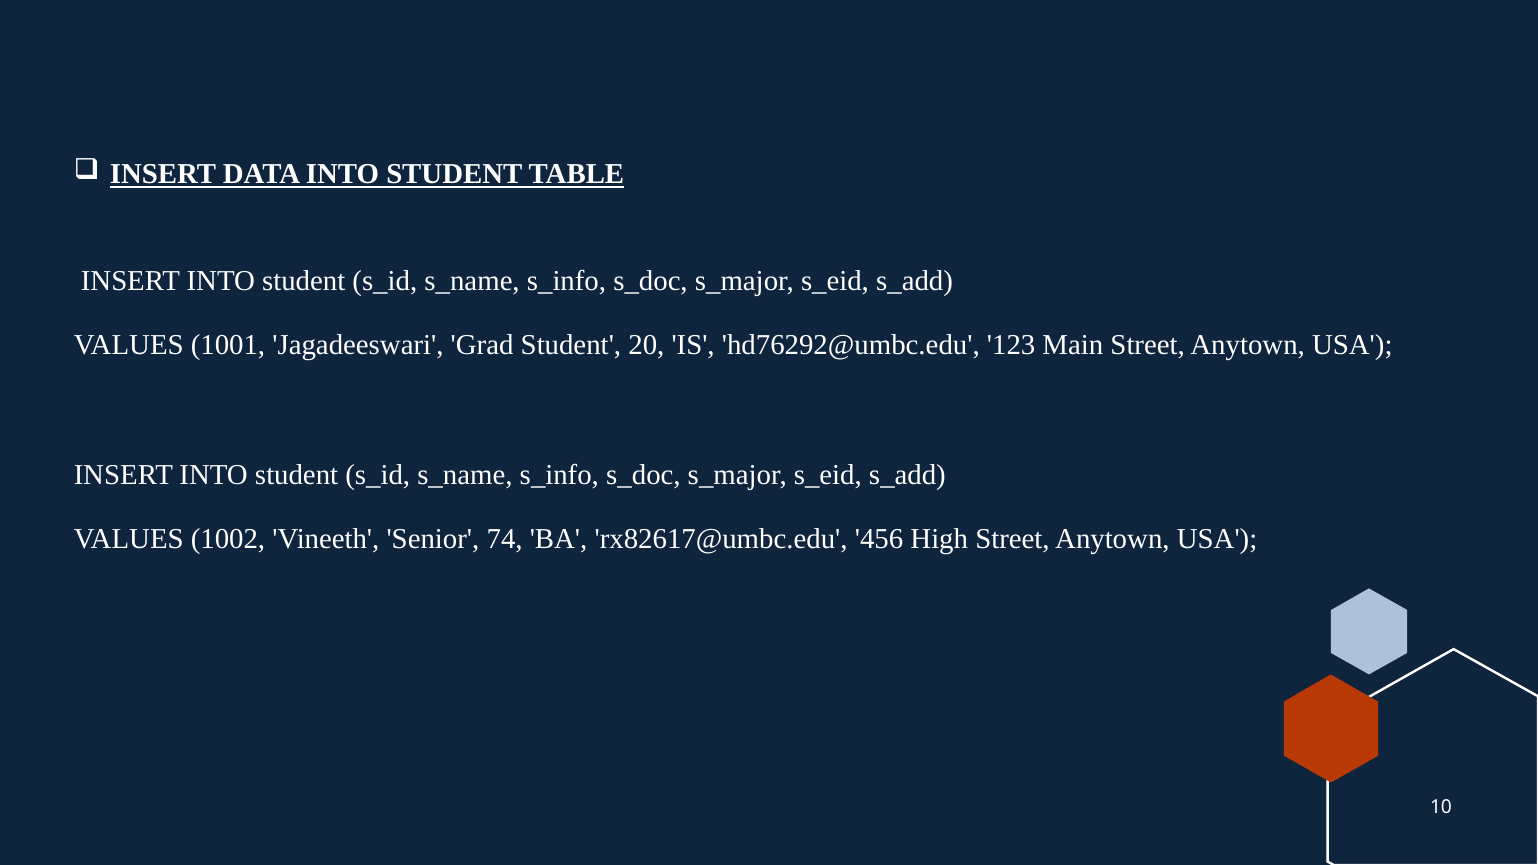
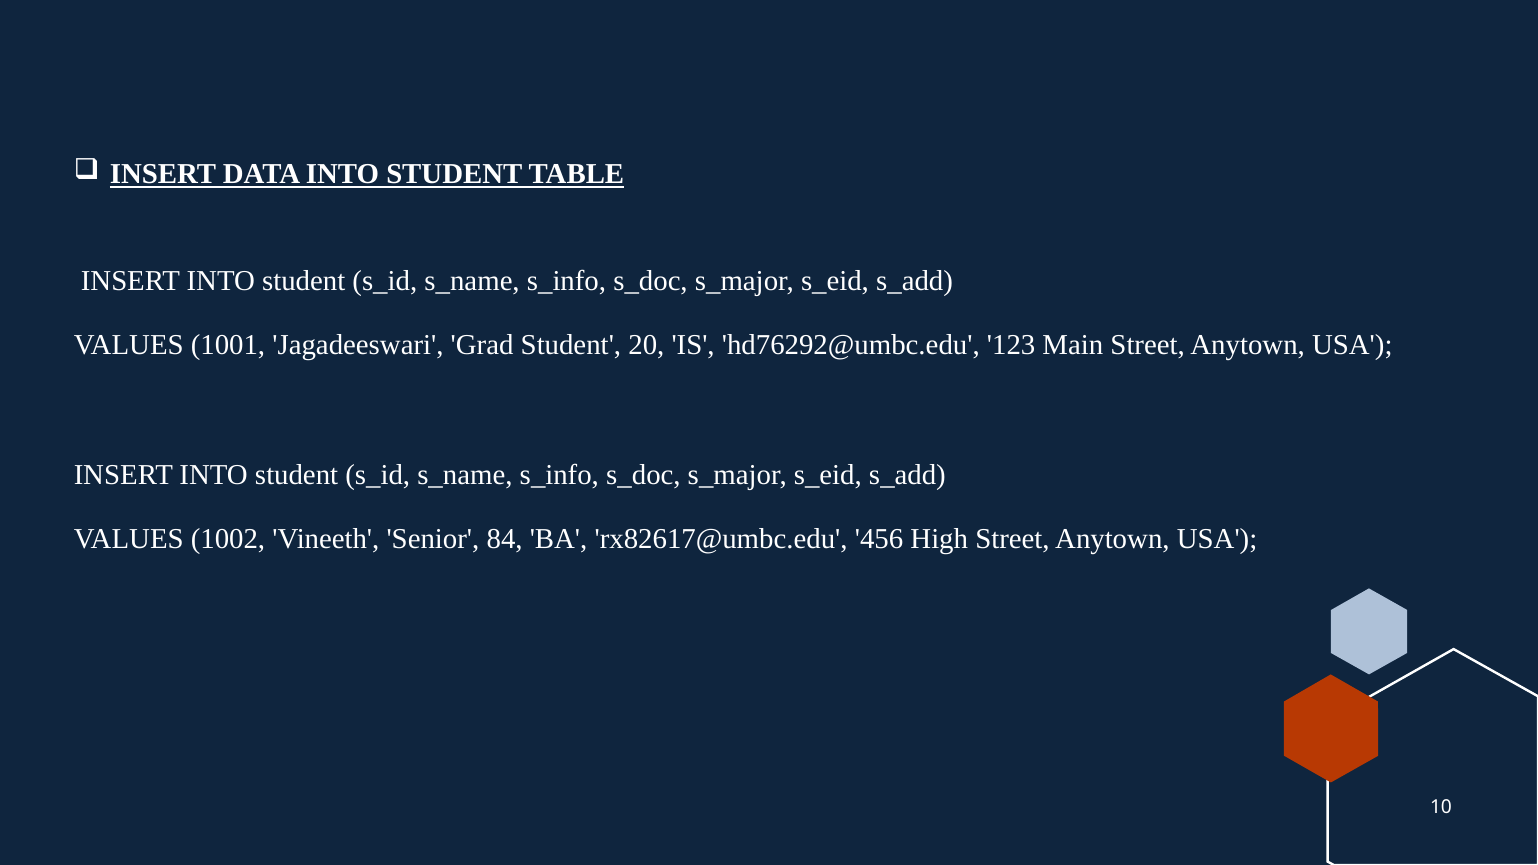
74: 74 -> 84 (505, 540)
